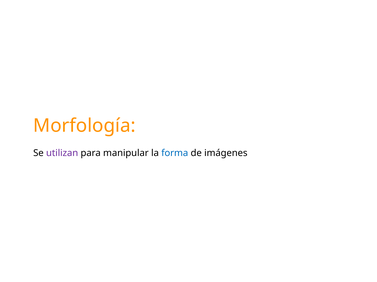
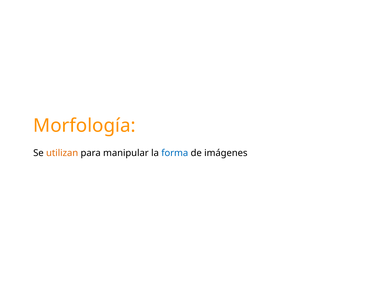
utilizan colour: purple -> orange (62, 154)
